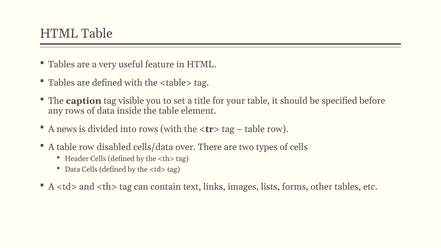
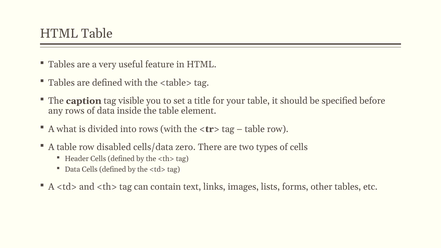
news: news -> what (67, 129)
over: over -> zero (186, 147)
